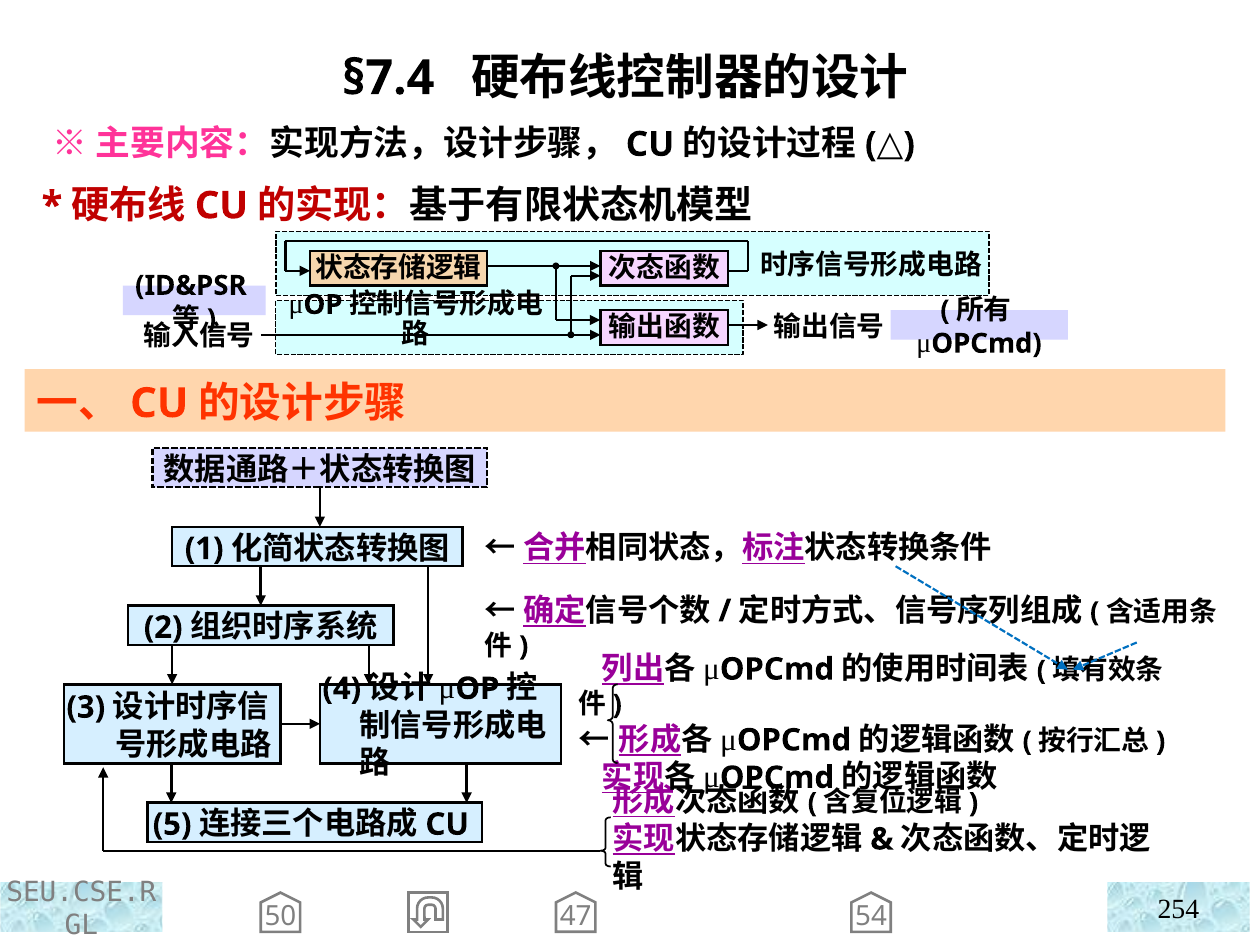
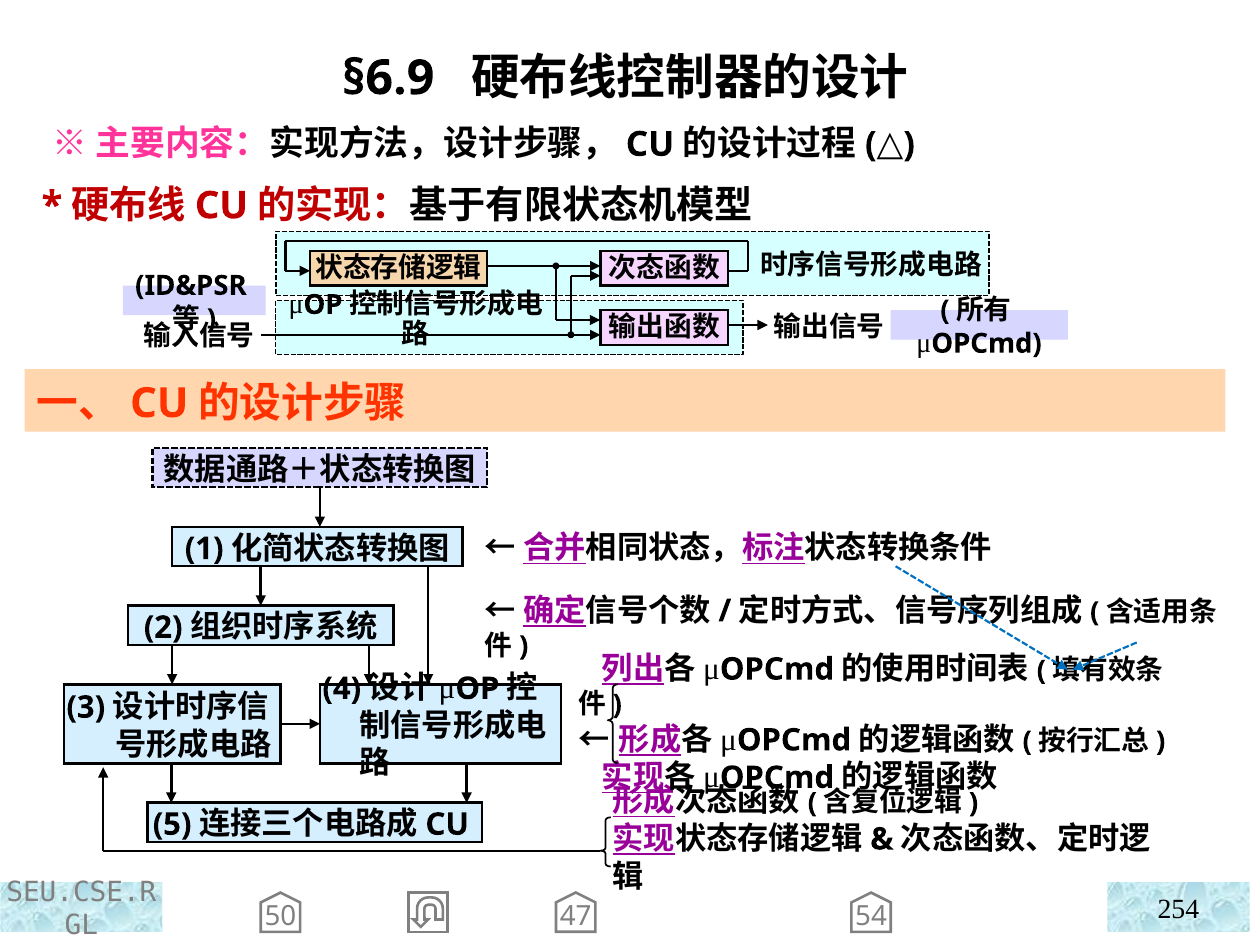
§7.4: §7.4 -> §6.9 (388, 78)
